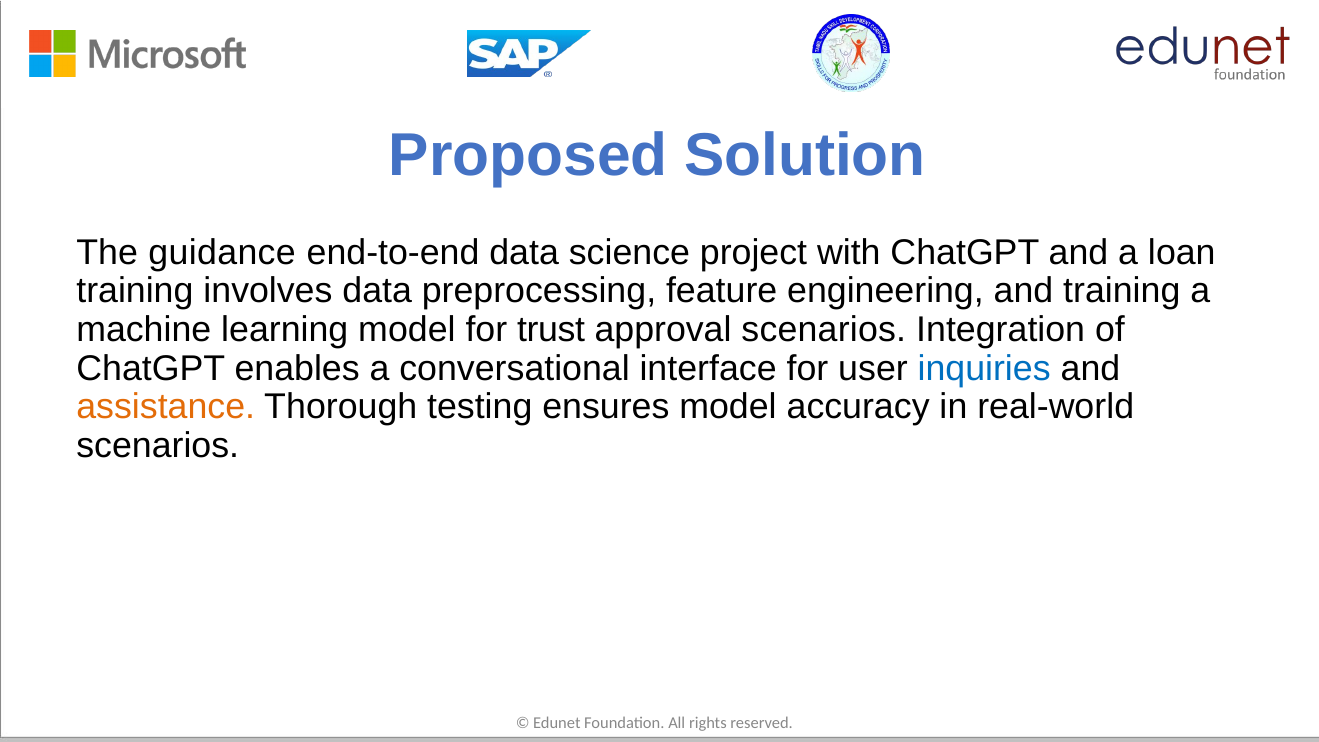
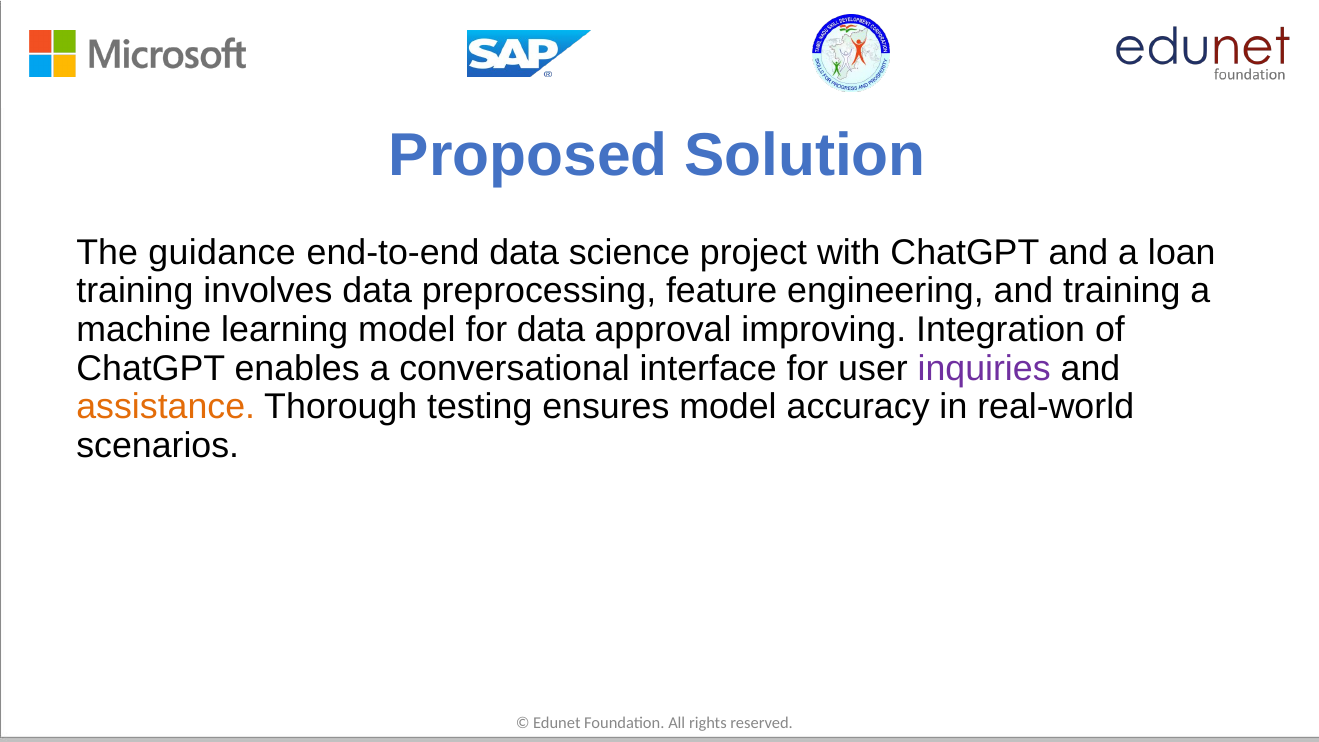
for trust: trust -> data (551, 330)
approval scenarios: scenarios -> improving (824, 330)
inquiries colour: blue -> purple (984, 368)
